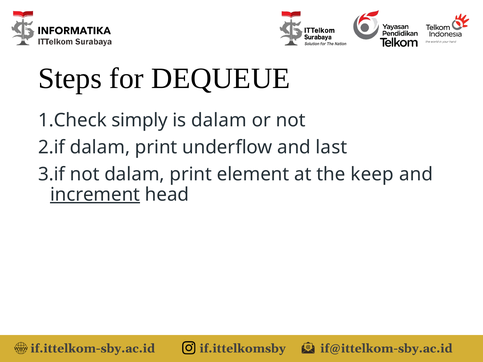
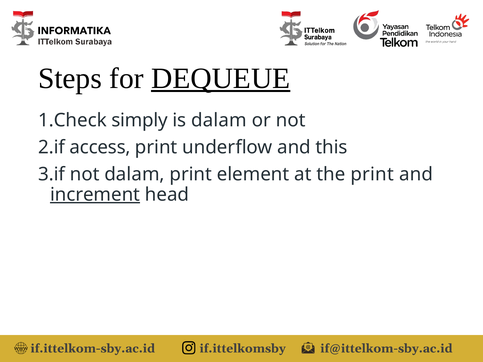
DEQUEUE underline: none -> present (221, 78)
dalam: dalam -> access (100, 147)
last: last -> this (332, 147)
the keep: keep -> print (372, 174)
